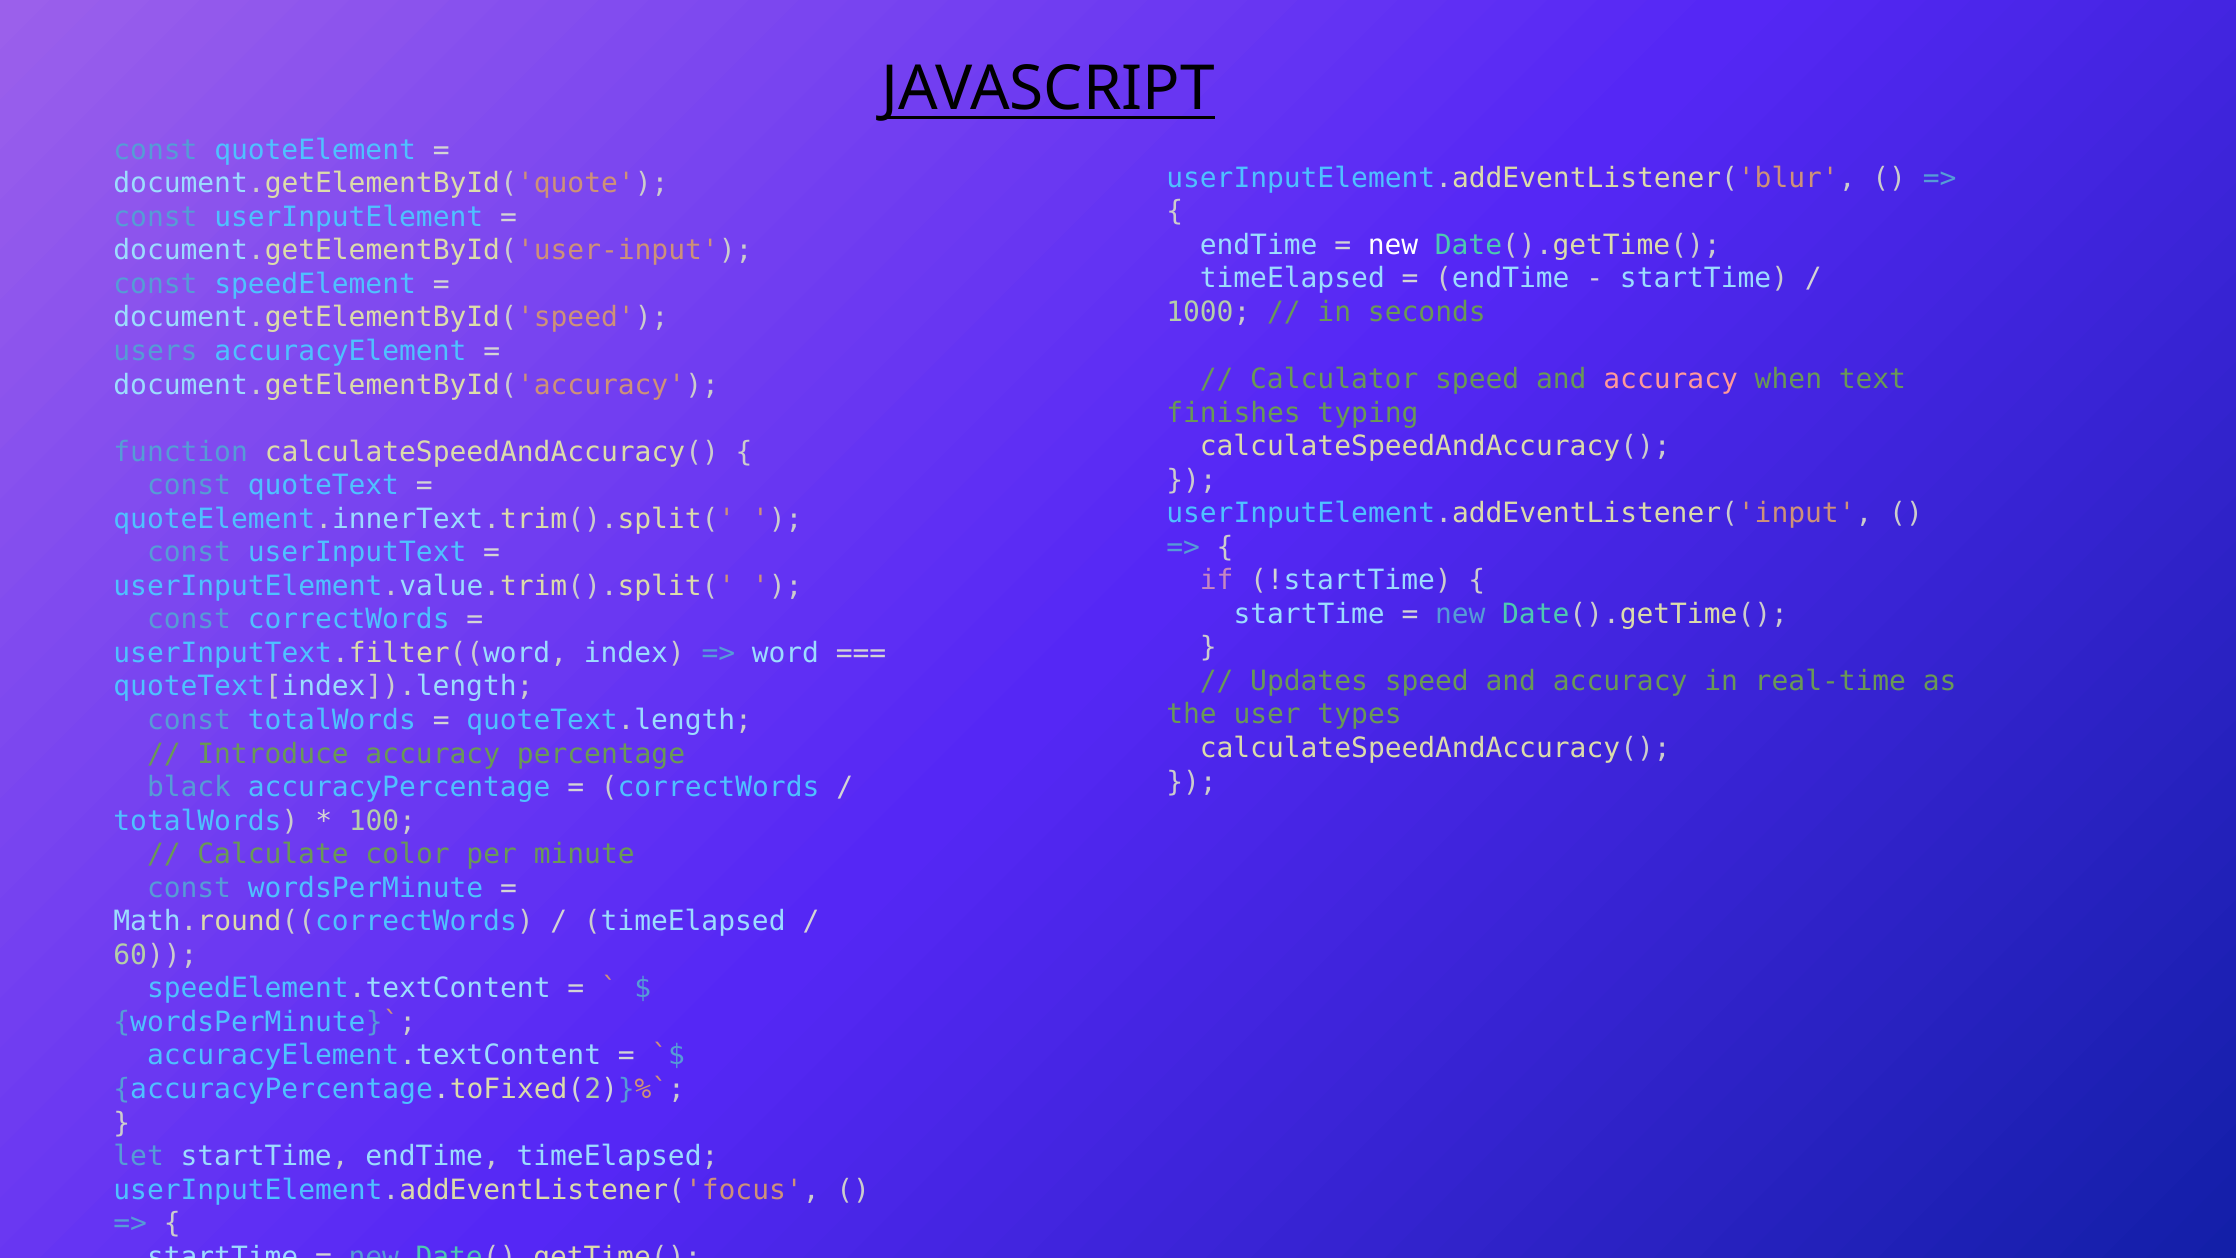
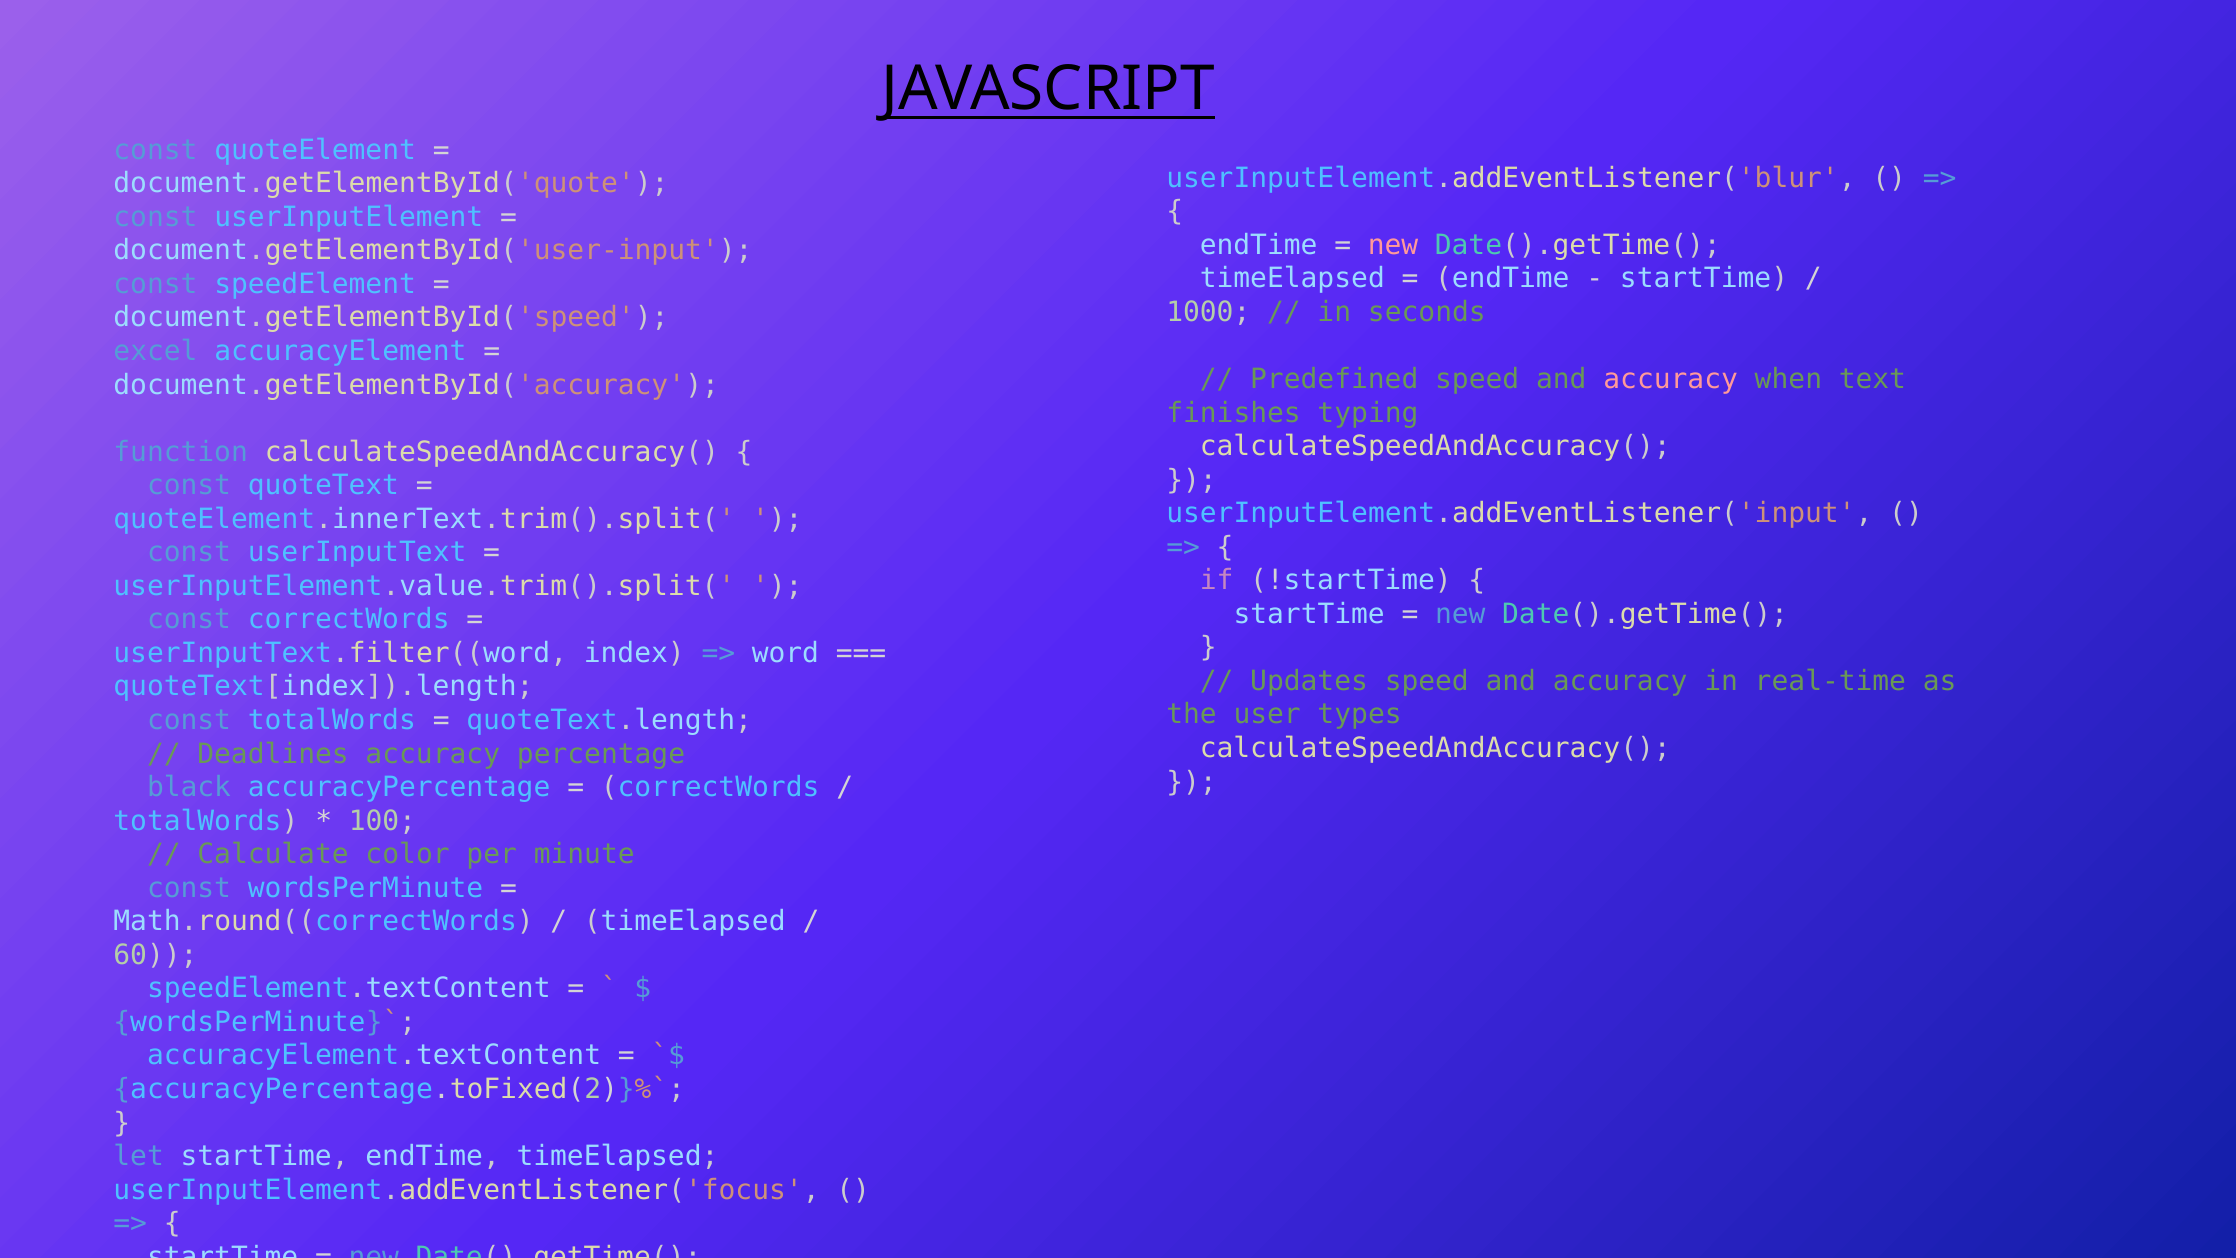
new colour: white -> pink (1393, 245)
users: users -> excel (156, 351)
Calculator: Calculator -> Predefined (1334, 379)
Introduce: Introduce -> Deadlines (273, 754)
